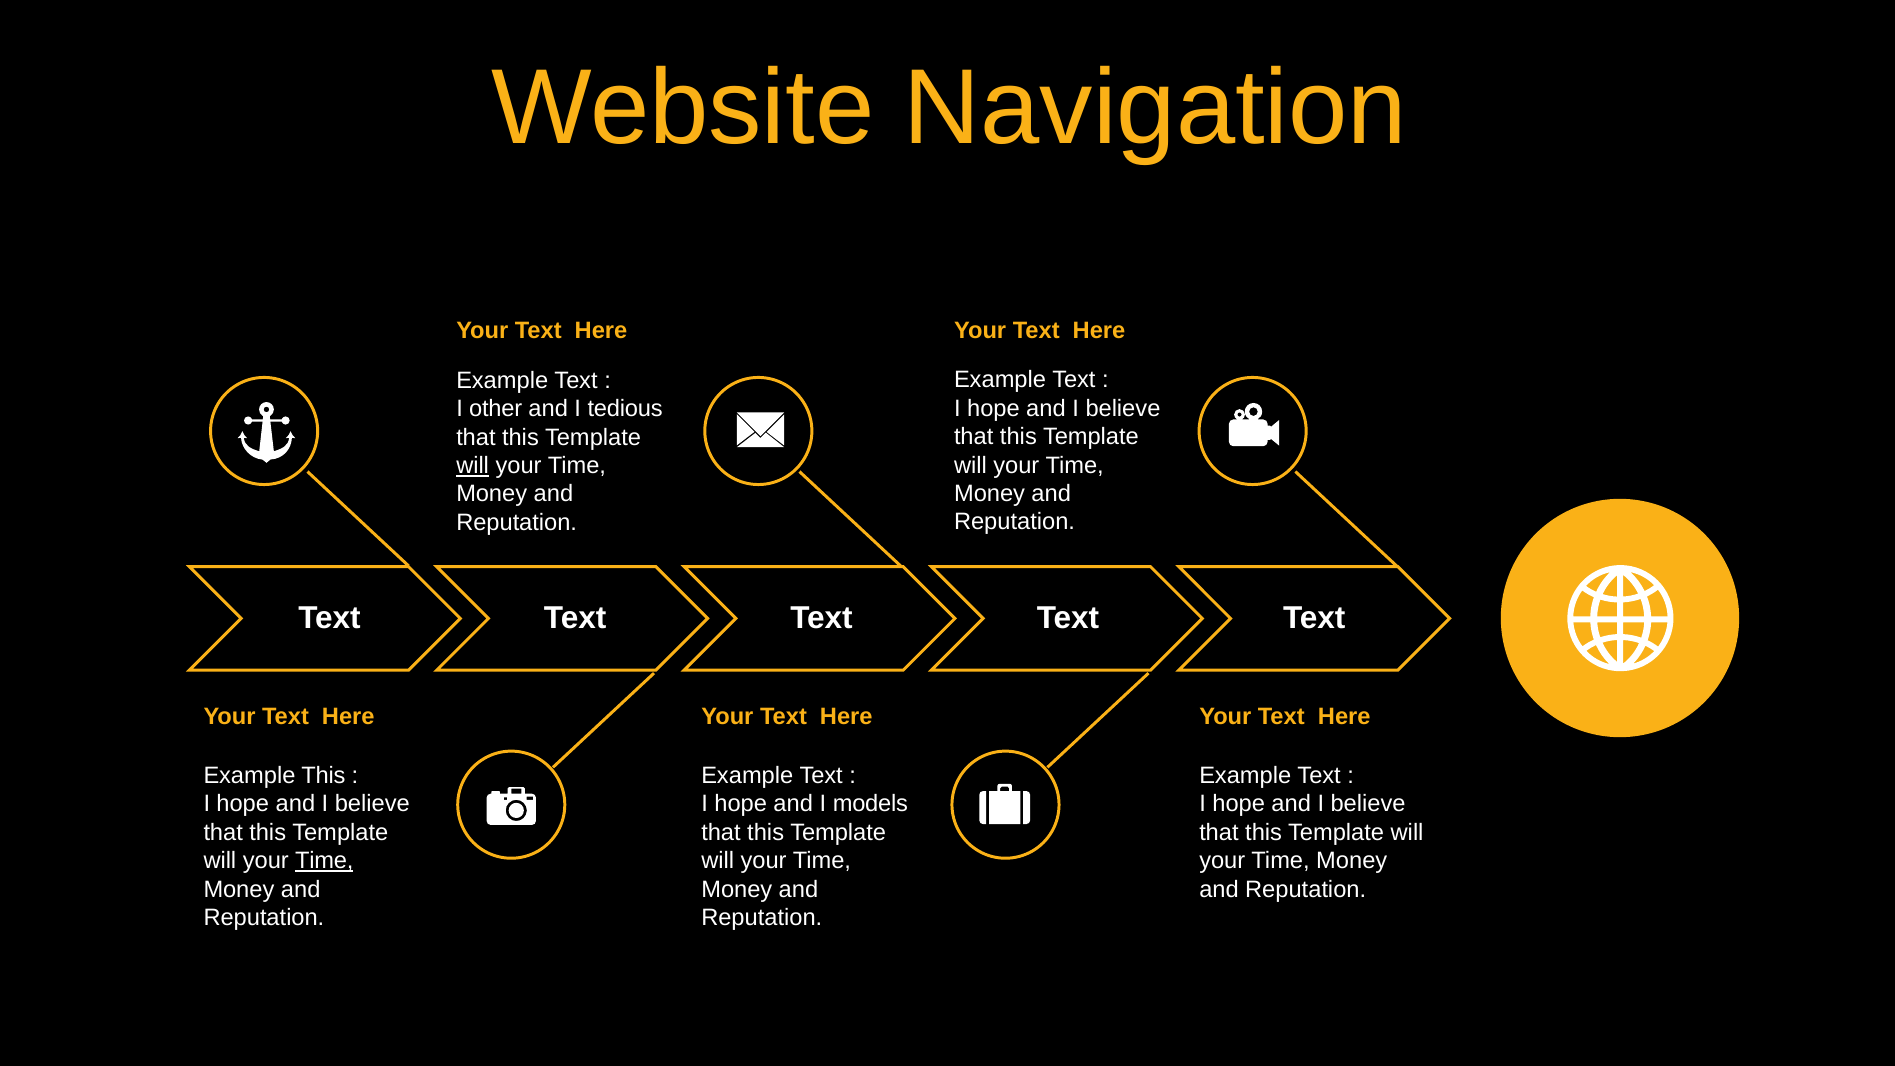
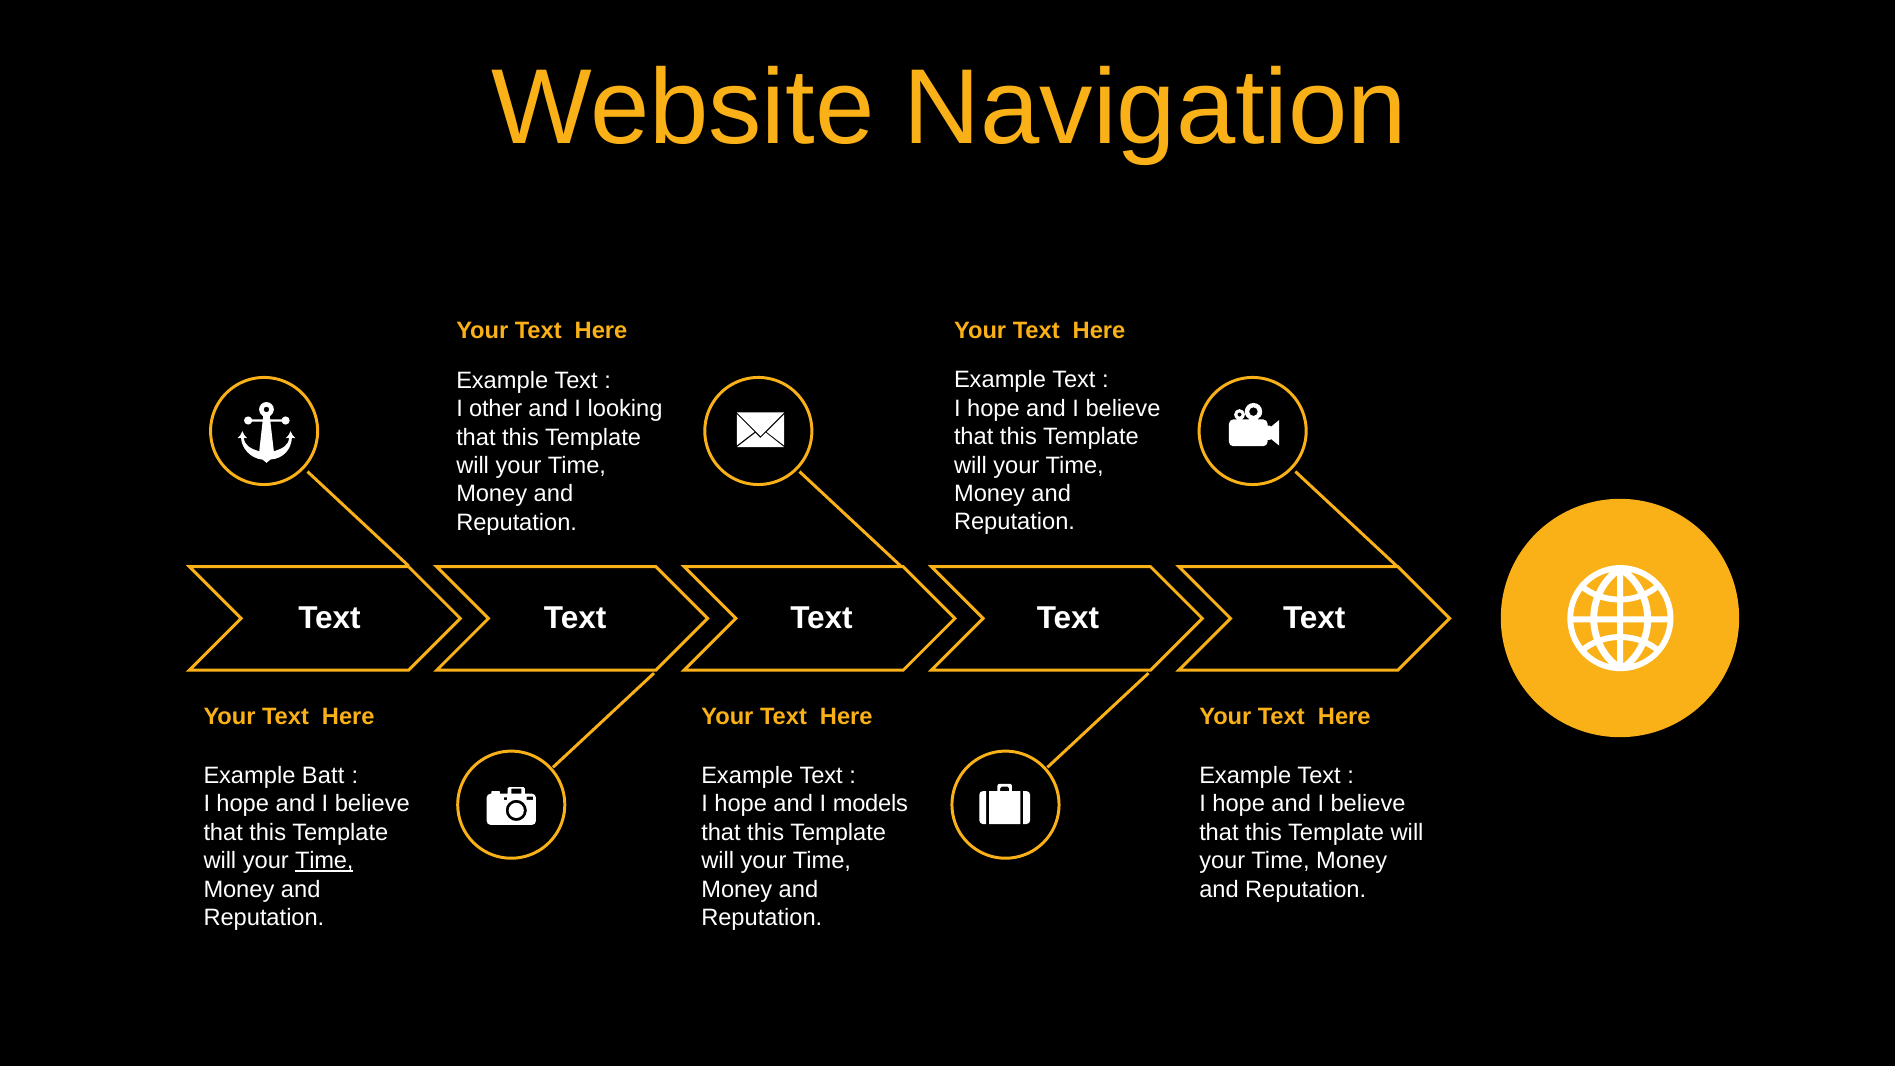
tedious: tedious -> looking (625, 409)
will underline: present -> none (473, 466)
Example This: This -> Batt (323, 776)
